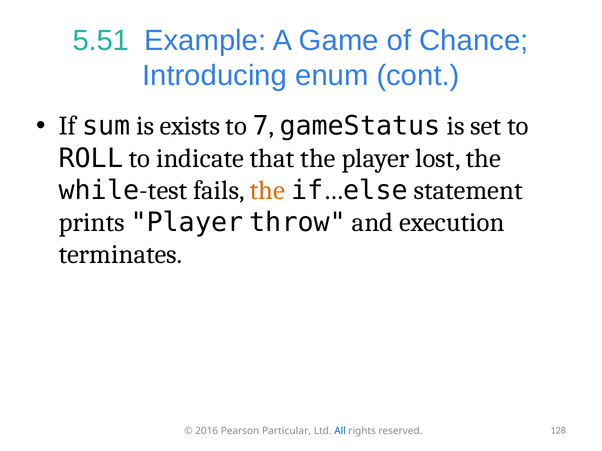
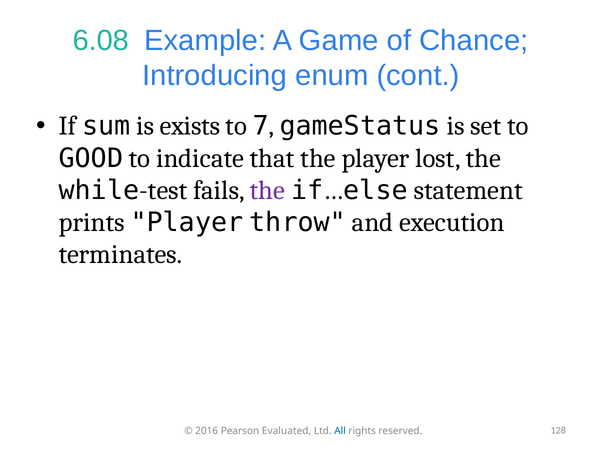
5.51: 5.51 -> 6.08 (101, 41)
ROLL: ROLL -> GOOD (91, 158)
the colour: orange -> purple (267, 191)
Particular: Particular -> Evaluated (287, 431)
